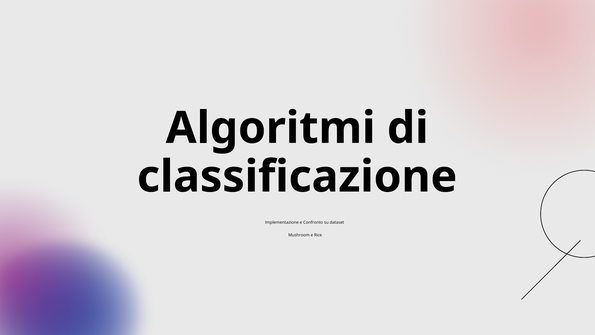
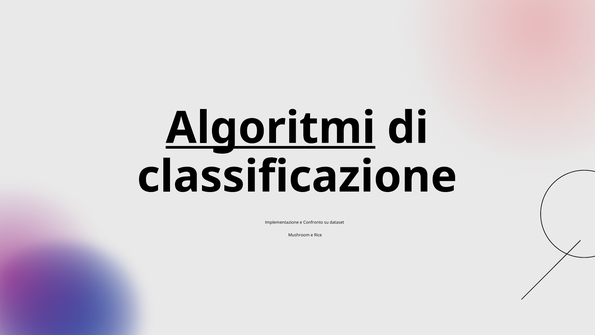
Algoritmi underline: none -> present (271, 128)
